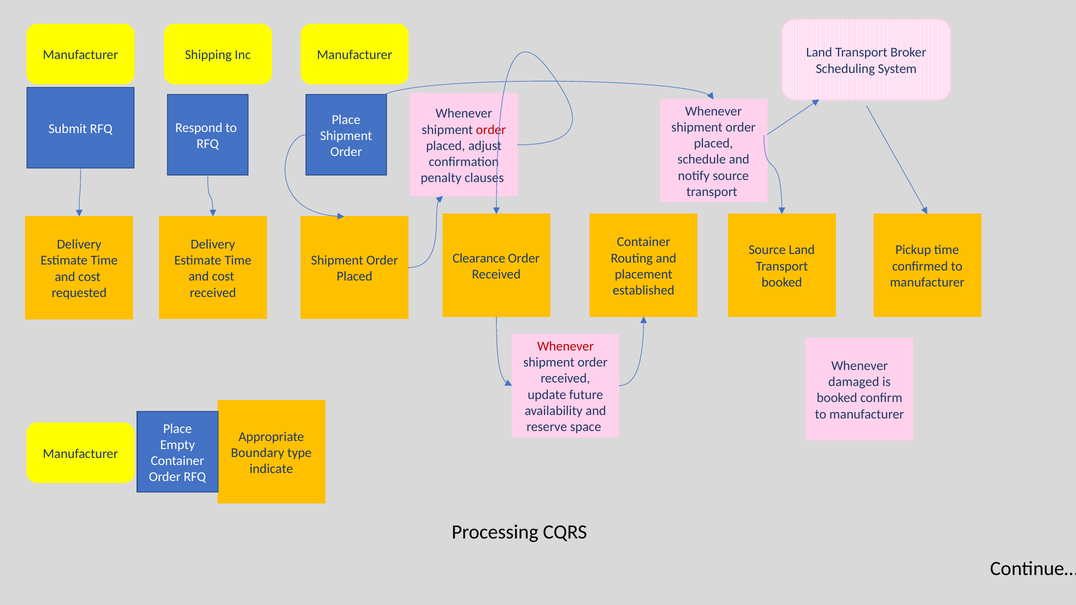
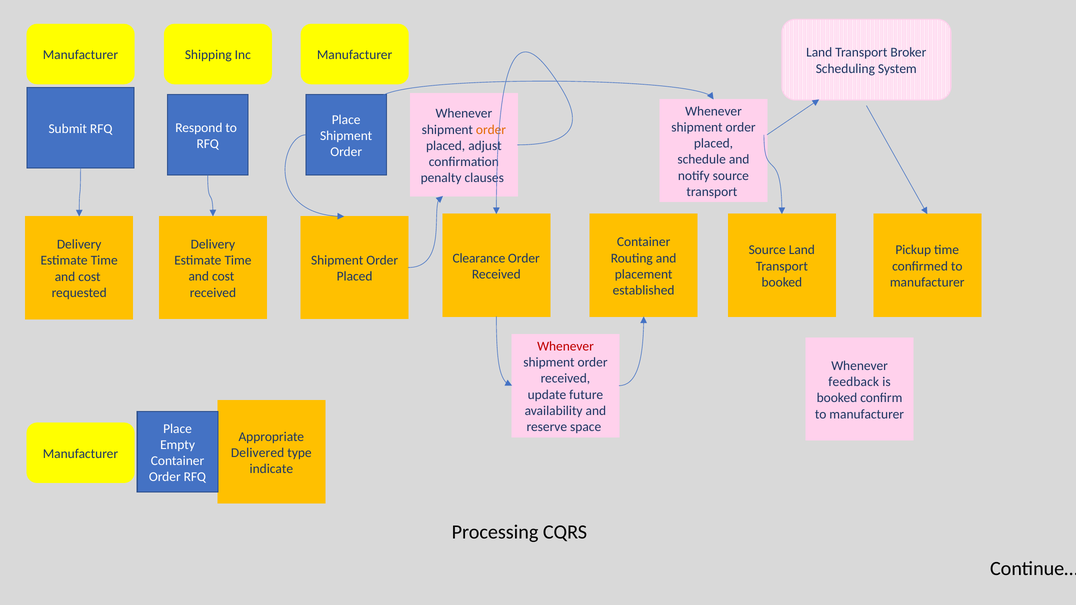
order colour: red -> orange (491, 130)
damaged: damaged -> feedback (854, 382)
Boundary: Boundary -> Delivered (258, 453)
